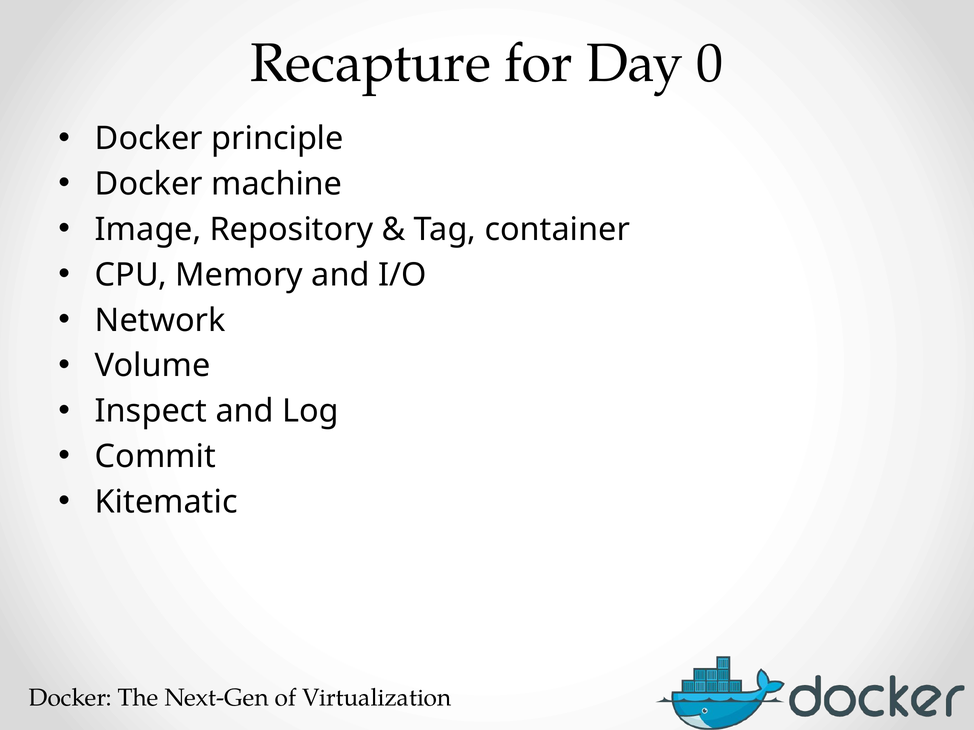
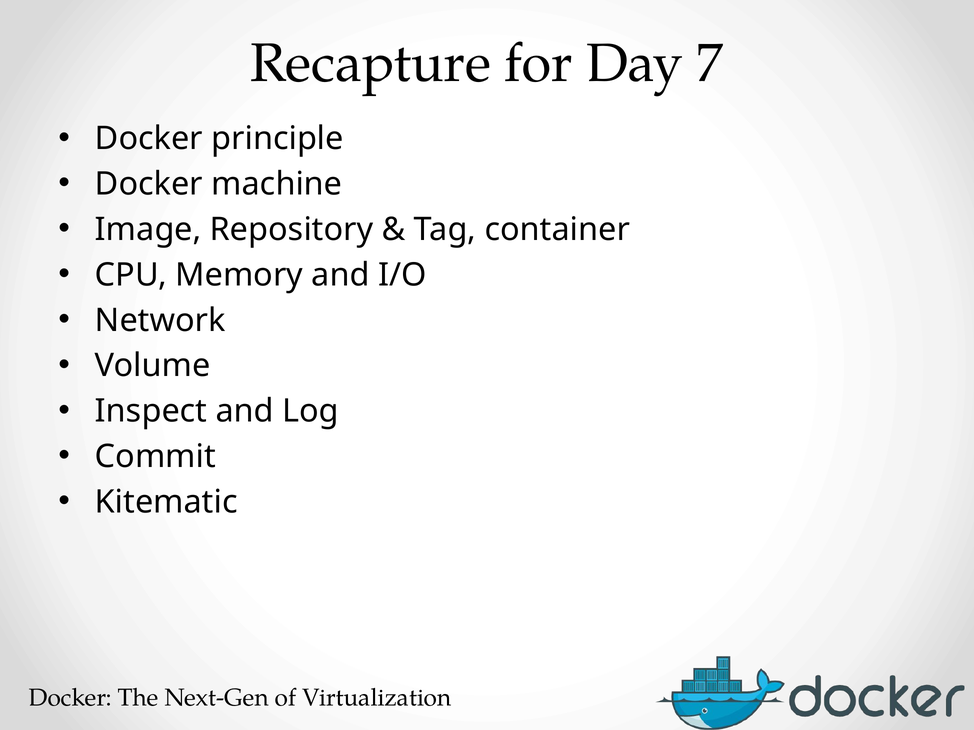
0: 0 -> 7 (710, 63)
